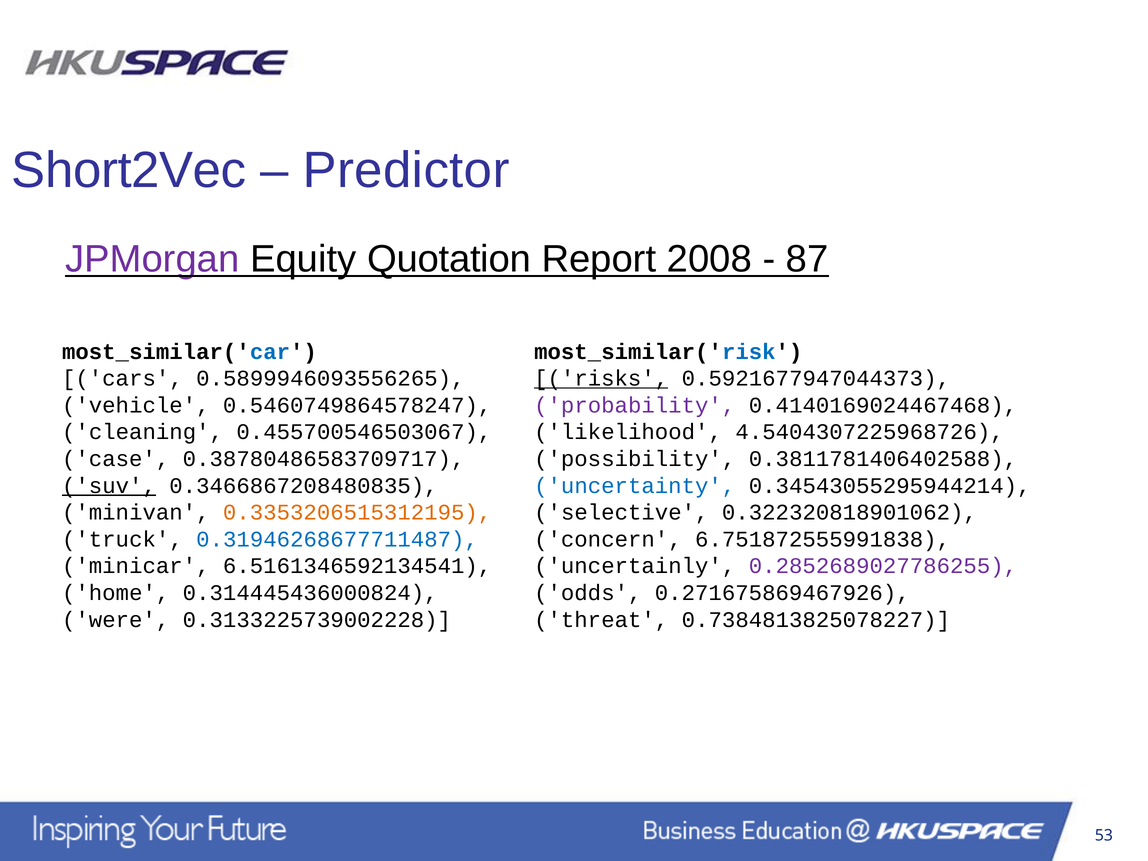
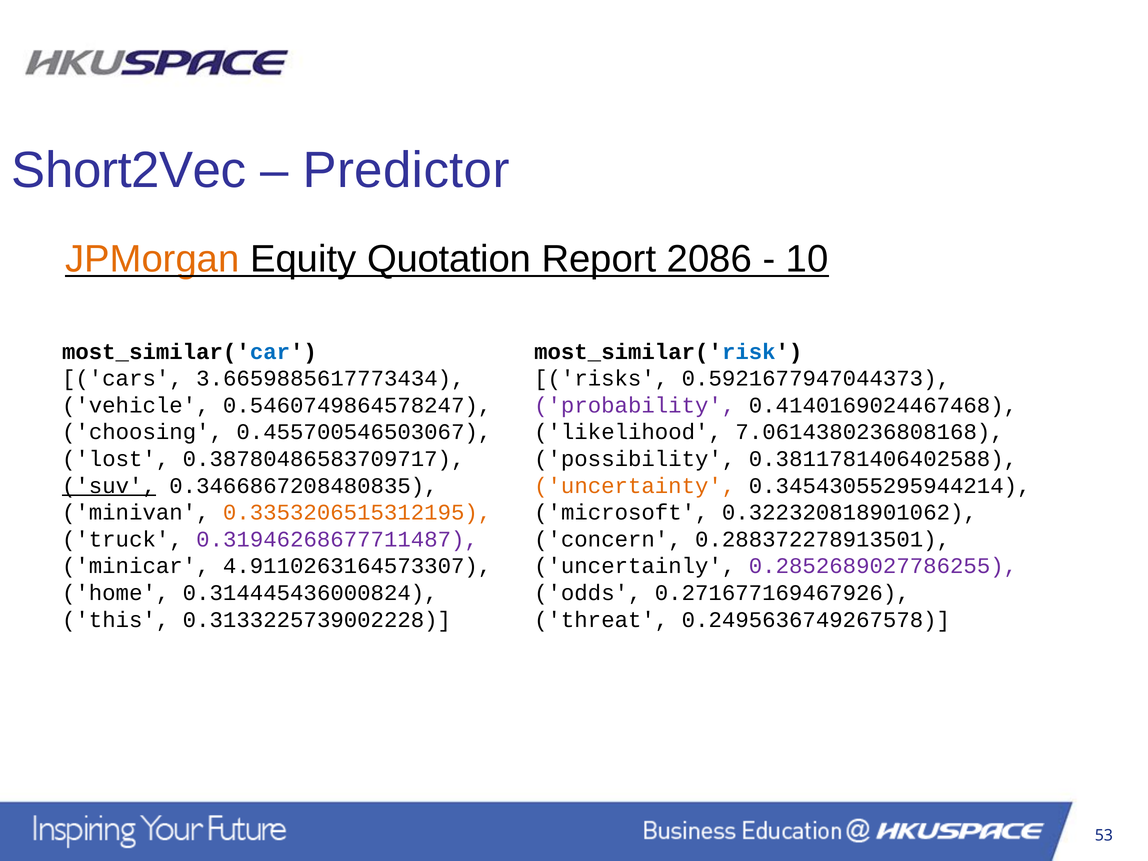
JPMorgan colour: purple -> orange (152, 259)
2008: 2008 -> 2086 (709, 259)
87: 87 -> 10 (807, 259)
0.5899946093556265: 0.5899946093556265 -> 3.6659885617773434 (330, 378)
risks underline: present -> none (601, 378)
cleaning: cleaning -> choosing (143, 432)
4.5404307225968726: 4.5404307225968726 -> 7.0614380236808168 (870, 432)
case: case -> lost (116, 459)
uncertainty colour: blue -> orange (635, 486)
selective: selective -> microsoft (621, 512)
0.31946268677711487 colour: blue -> purple (337, 539)
6.751872555991838: 6.751872555991838 -> 0.288372278913501 (823, 539)
6.5161346592134541: 6.5161346592134541 -> 4.9110263164573307 (357, 566)
0.271675869467926: 0.271675869467926 -> 0.271677169467926 (782, 593)
were: were -> this (116, 620)
0.7384813825078227: 0.7384813825078227 -> 0.2495636749267578 (816, 620)
